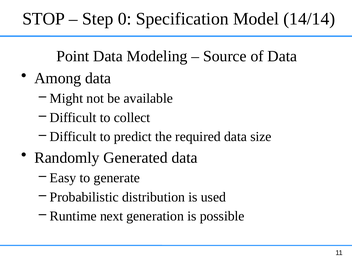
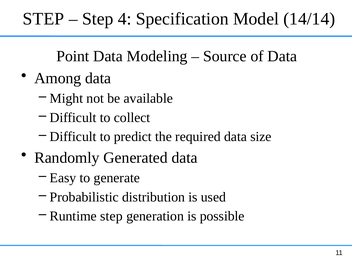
STOP: STOP -> STEP (43, 19)
0: 0 -> 4 (125, 19)
Runtime next: next -> step (111, 216)
